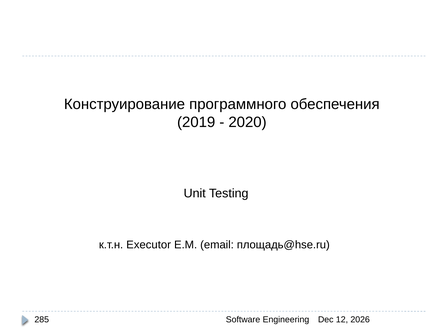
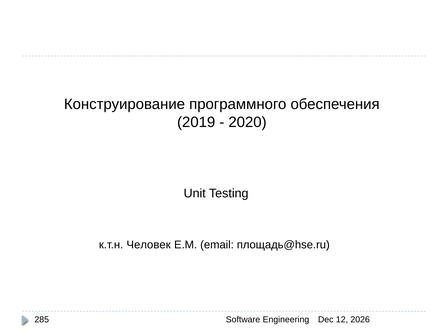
Executor: Executor -> Человек (149, 245)
